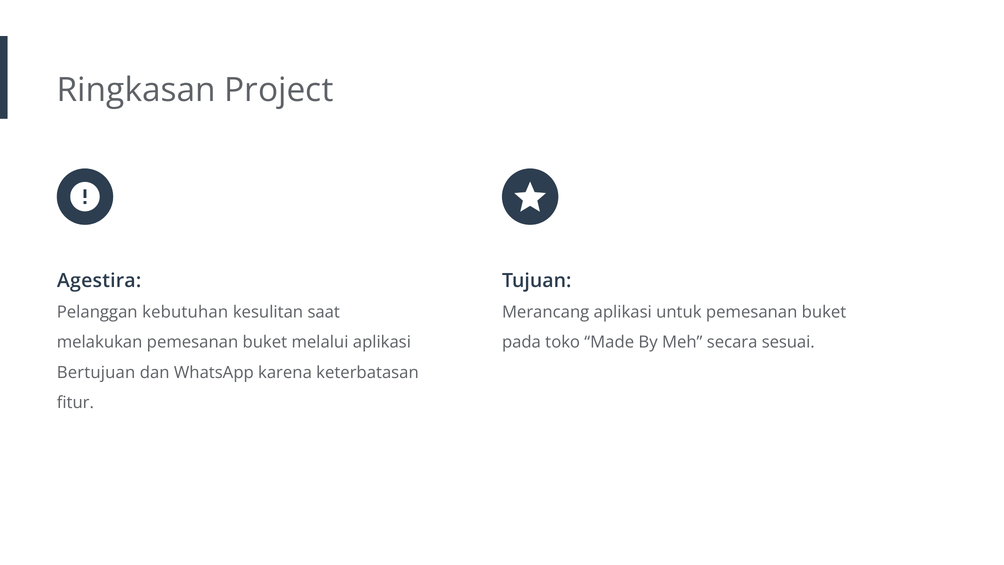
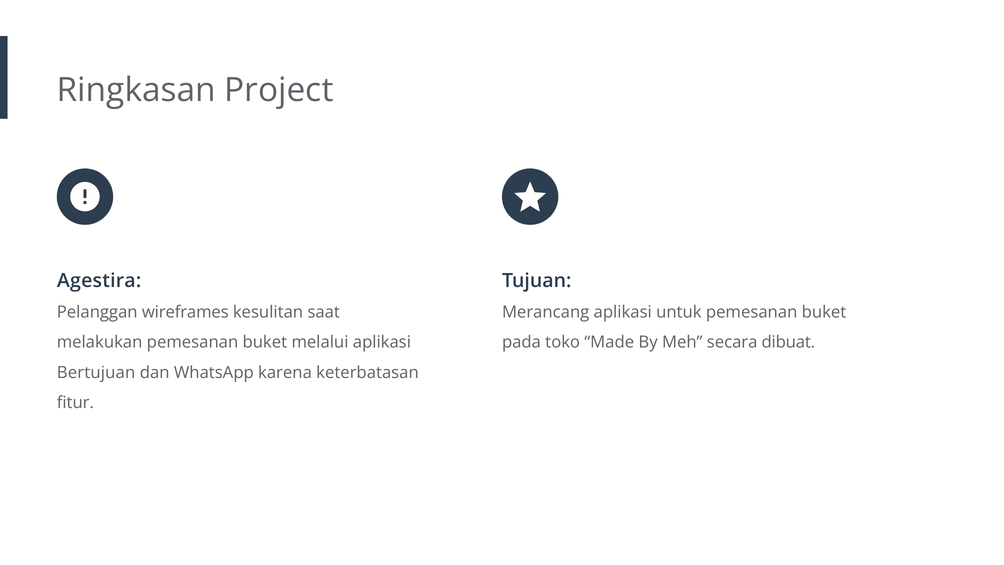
kebutuhan: kebutuhan -> wireframes (185, 312)
sesuai: sesuai -> dibuat (788, 342)
